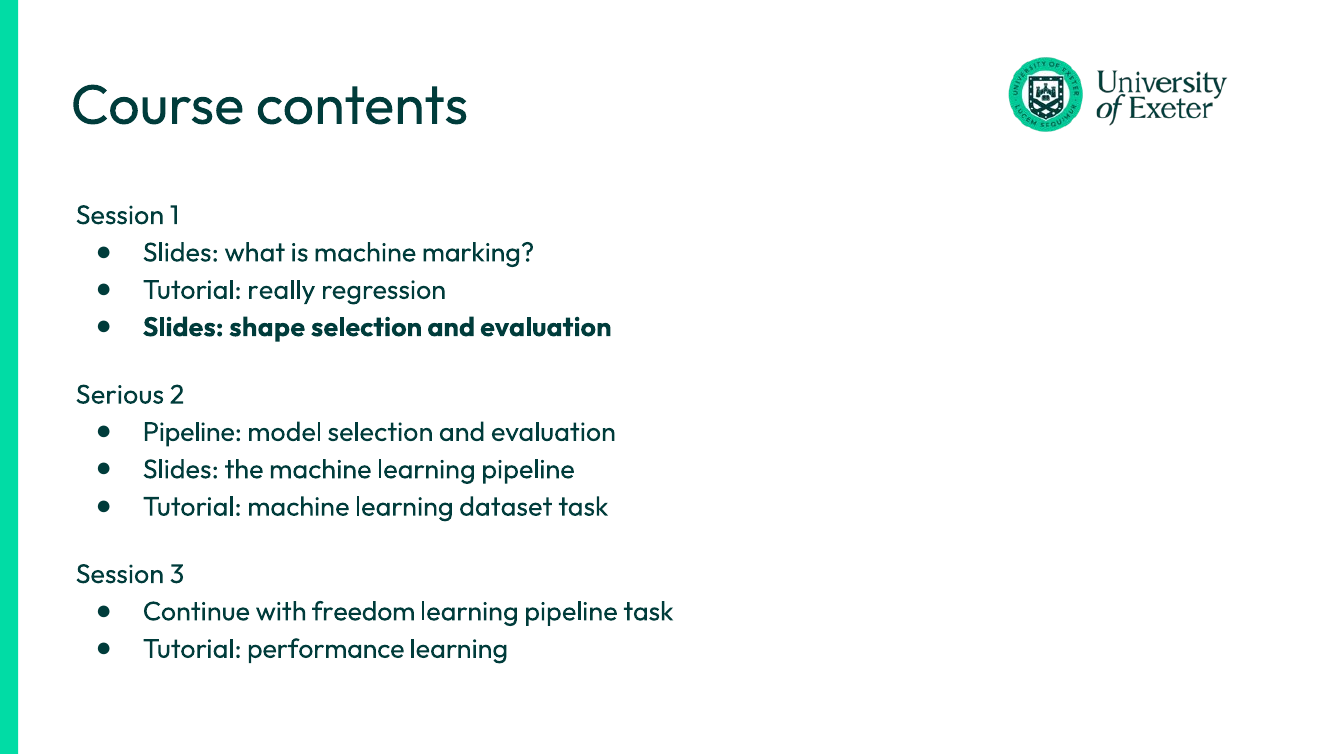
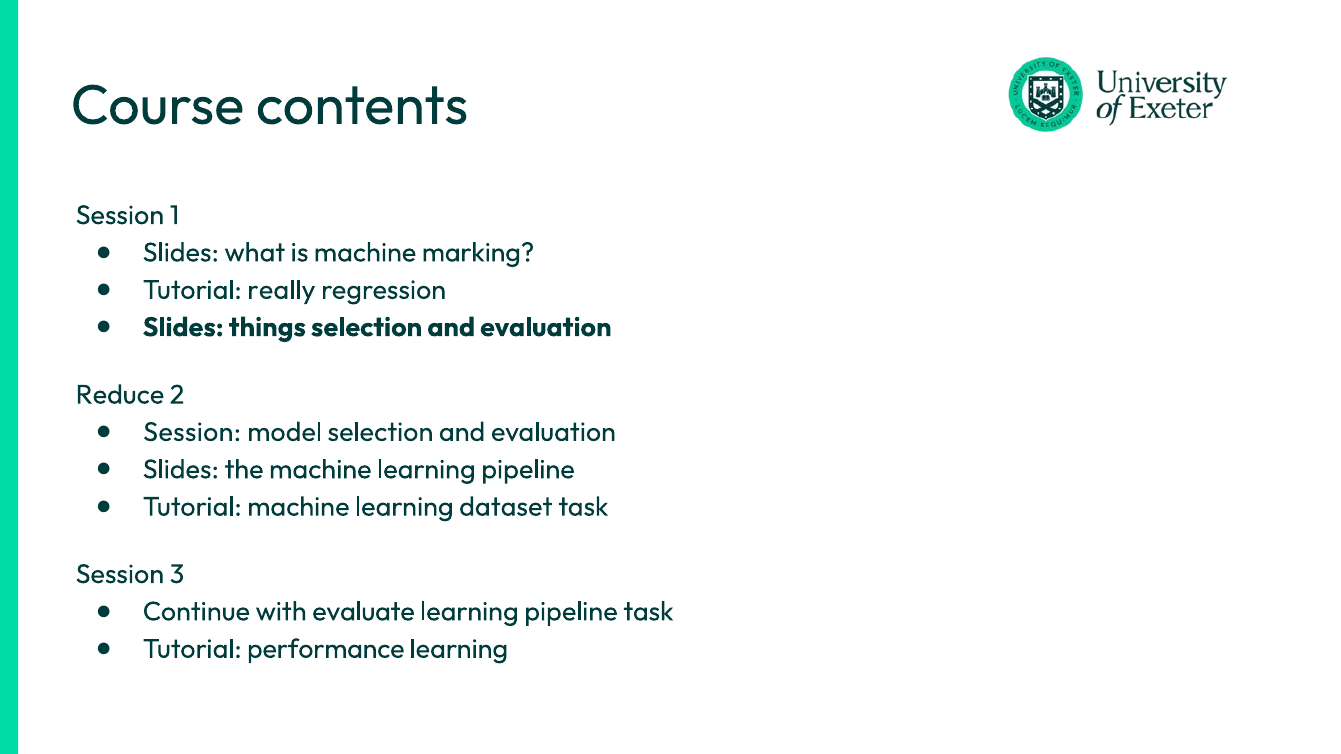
shape: shape -> things (267, 327)
Serious: Serious -> Reduce (120, 395)
Pipeline: Pipeline -> Session (192, 432)
freedom: freedom -> evaluate (363, 612)
